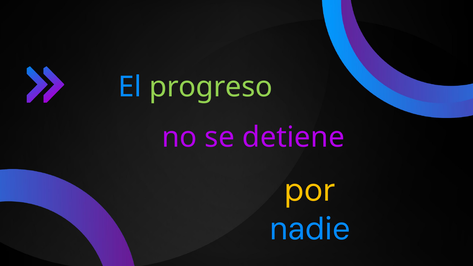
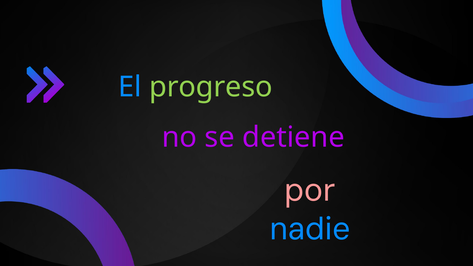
por colour: yellow -> pink (310, 190)
